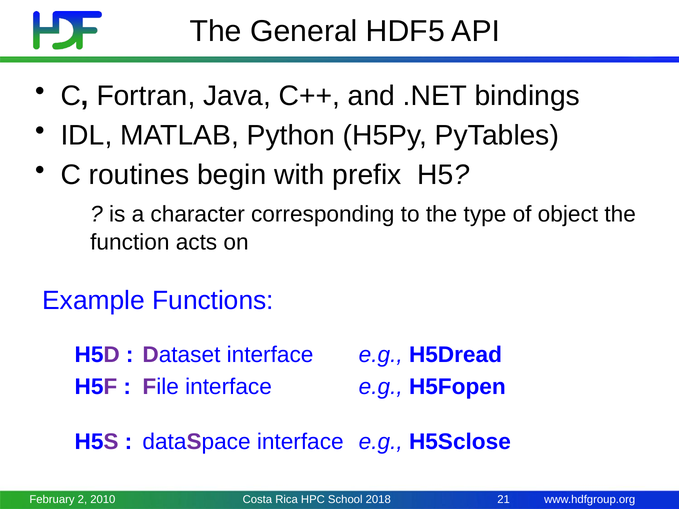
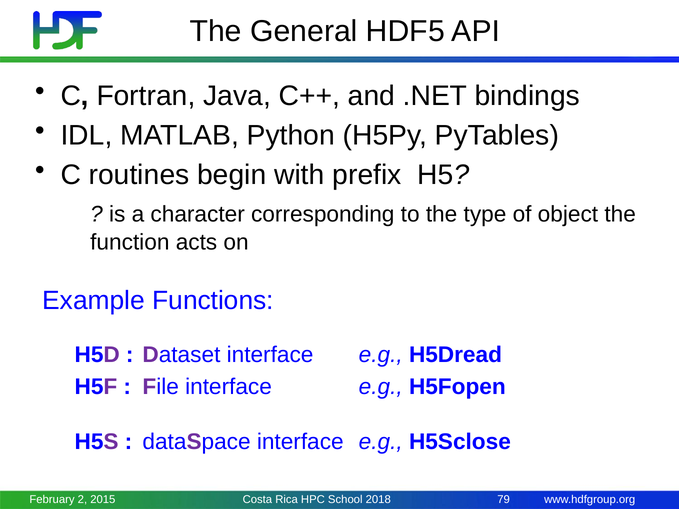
2010: 2010 -> 2015 (103, 500)
21: 21 -> 79 (504, 500)
